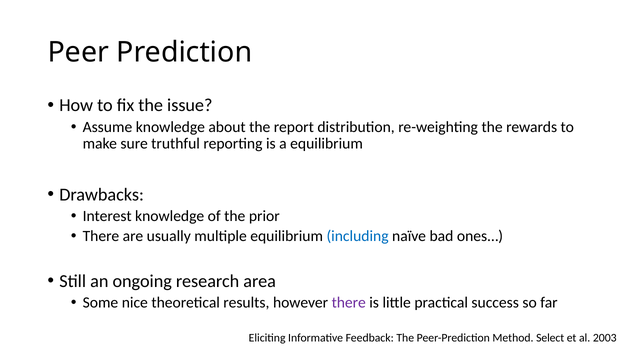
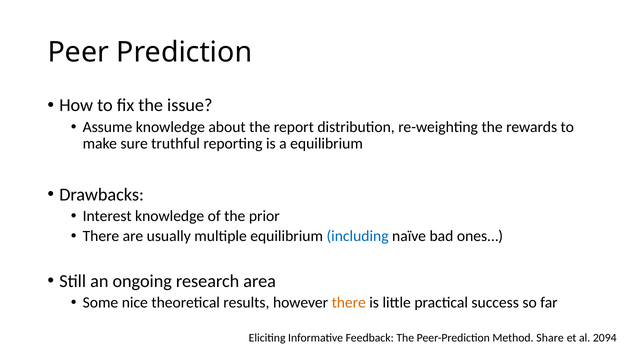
there colour: purple -> orange (349, 303)
Select: Select -> Share (550, 338)
2003: 2003 -> 2094 (605, 338)
